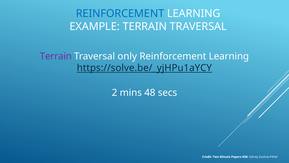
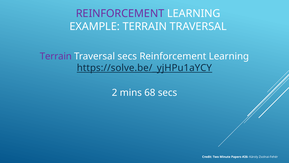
REINFORCEMENT colour: blue -> purple (120, 13)
Traversal only: only -> secs (127, 56)
48: 48 -> 68 (150, 92)
